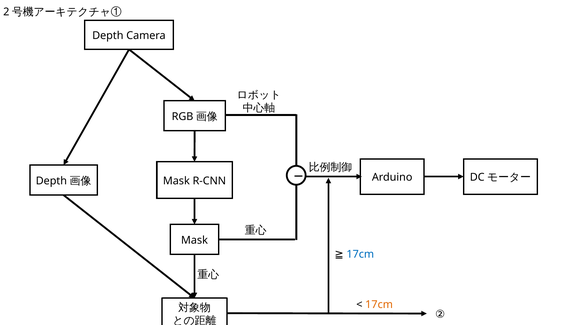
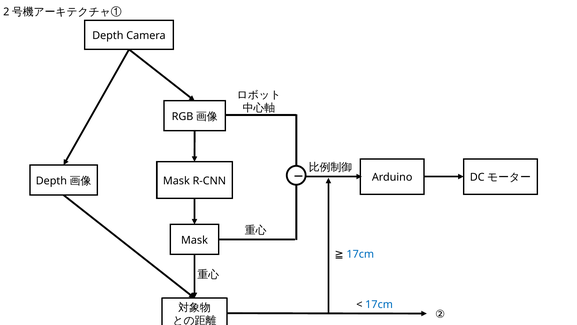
17cm colour: orange -> blue (379, 304)
